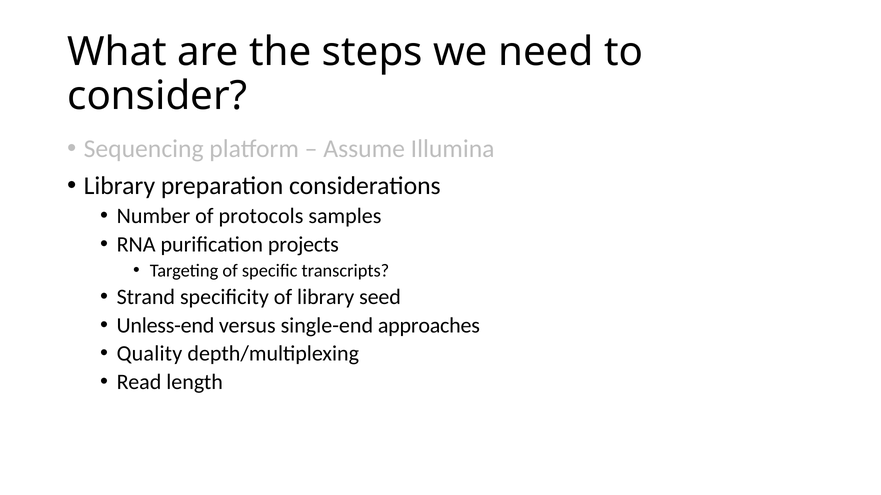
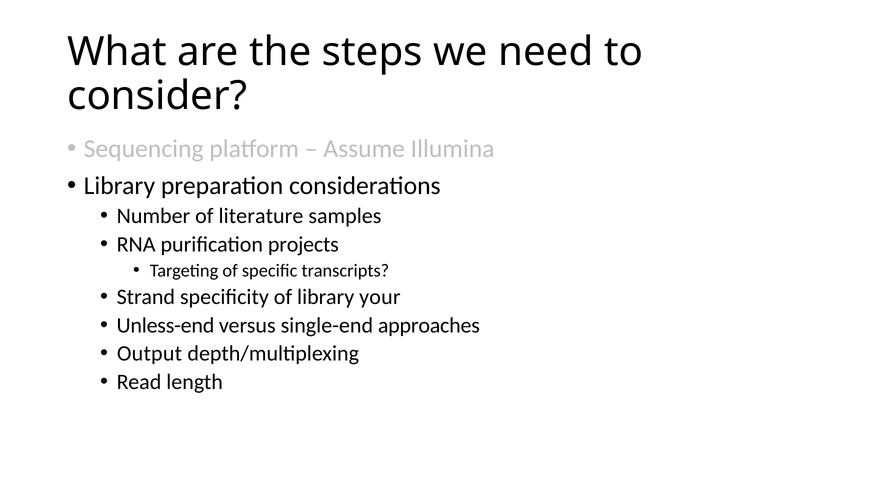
protocols: protocols -> literature (261, 216)
seed: seed -> your (380, 297)
Quality: Quality -> Output (149, 354)
